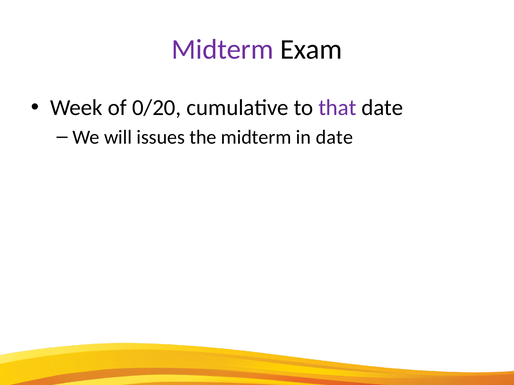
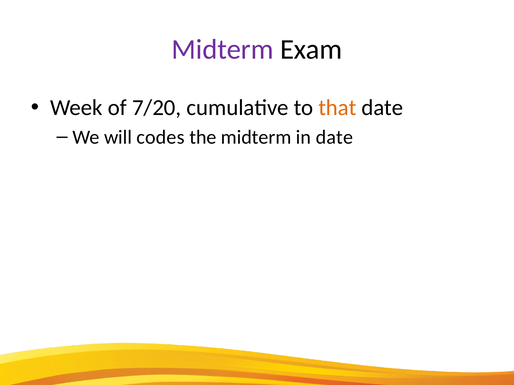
0/20: 0/20 -> 7/20 (157, 108)
that colour: purple -> orange (337, 108)
issues: issues -> codes (161, 137)
